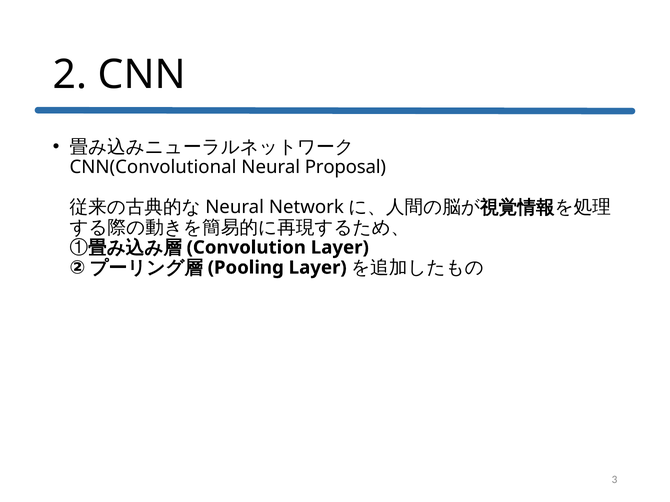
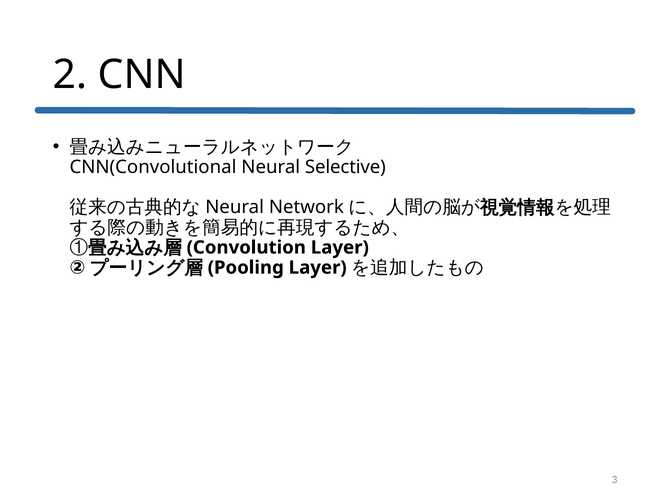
Proposal: Proposal -> Selective (345, 167)
